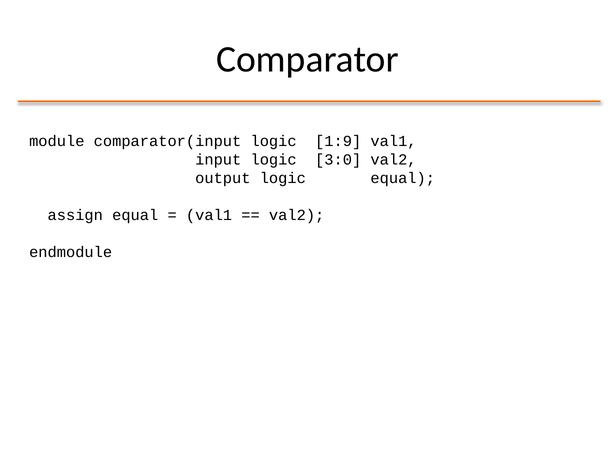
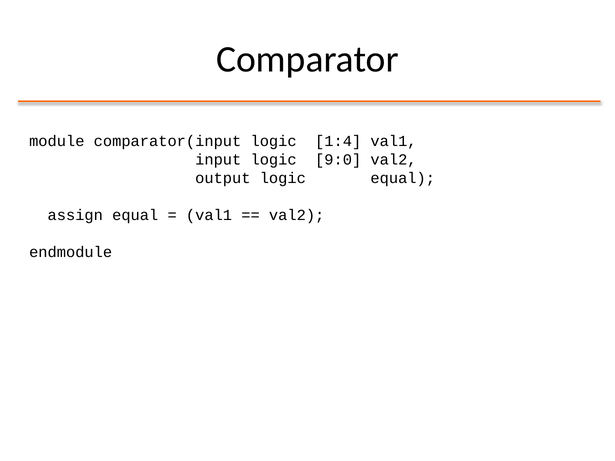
1:9: 1:9 -> 1:4 (338, 141)
3:0: 3:0 -> 9:0 (338, 160)
